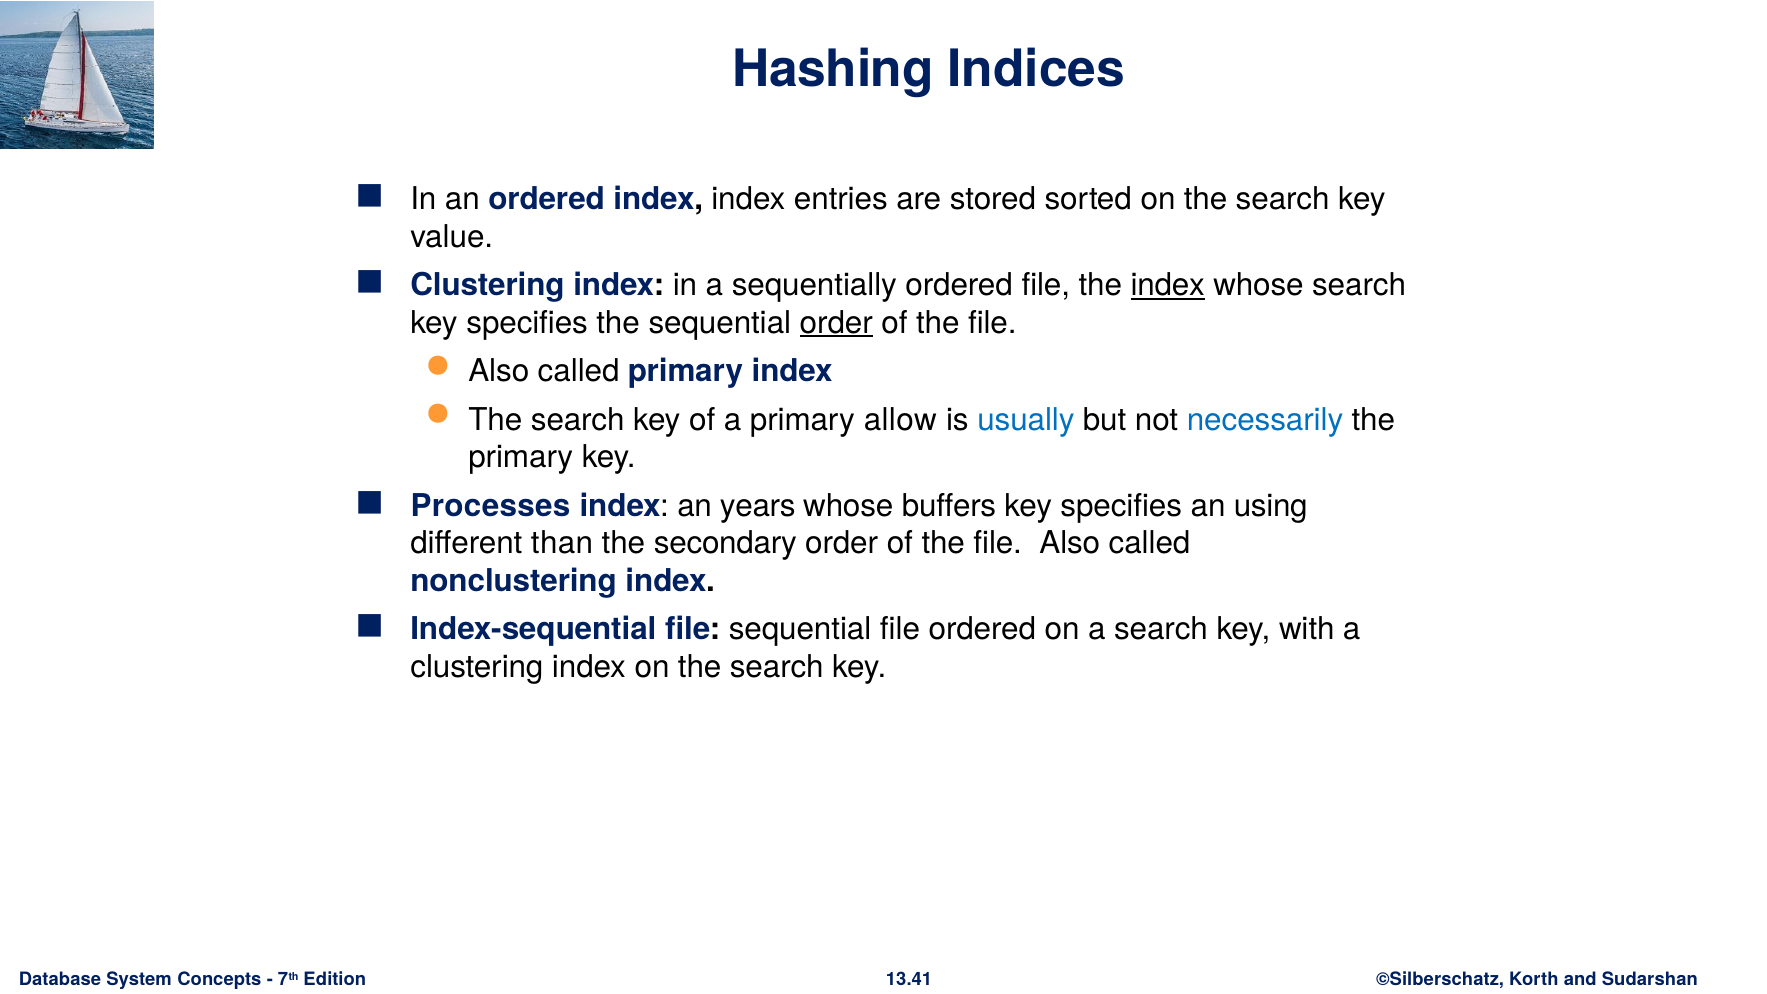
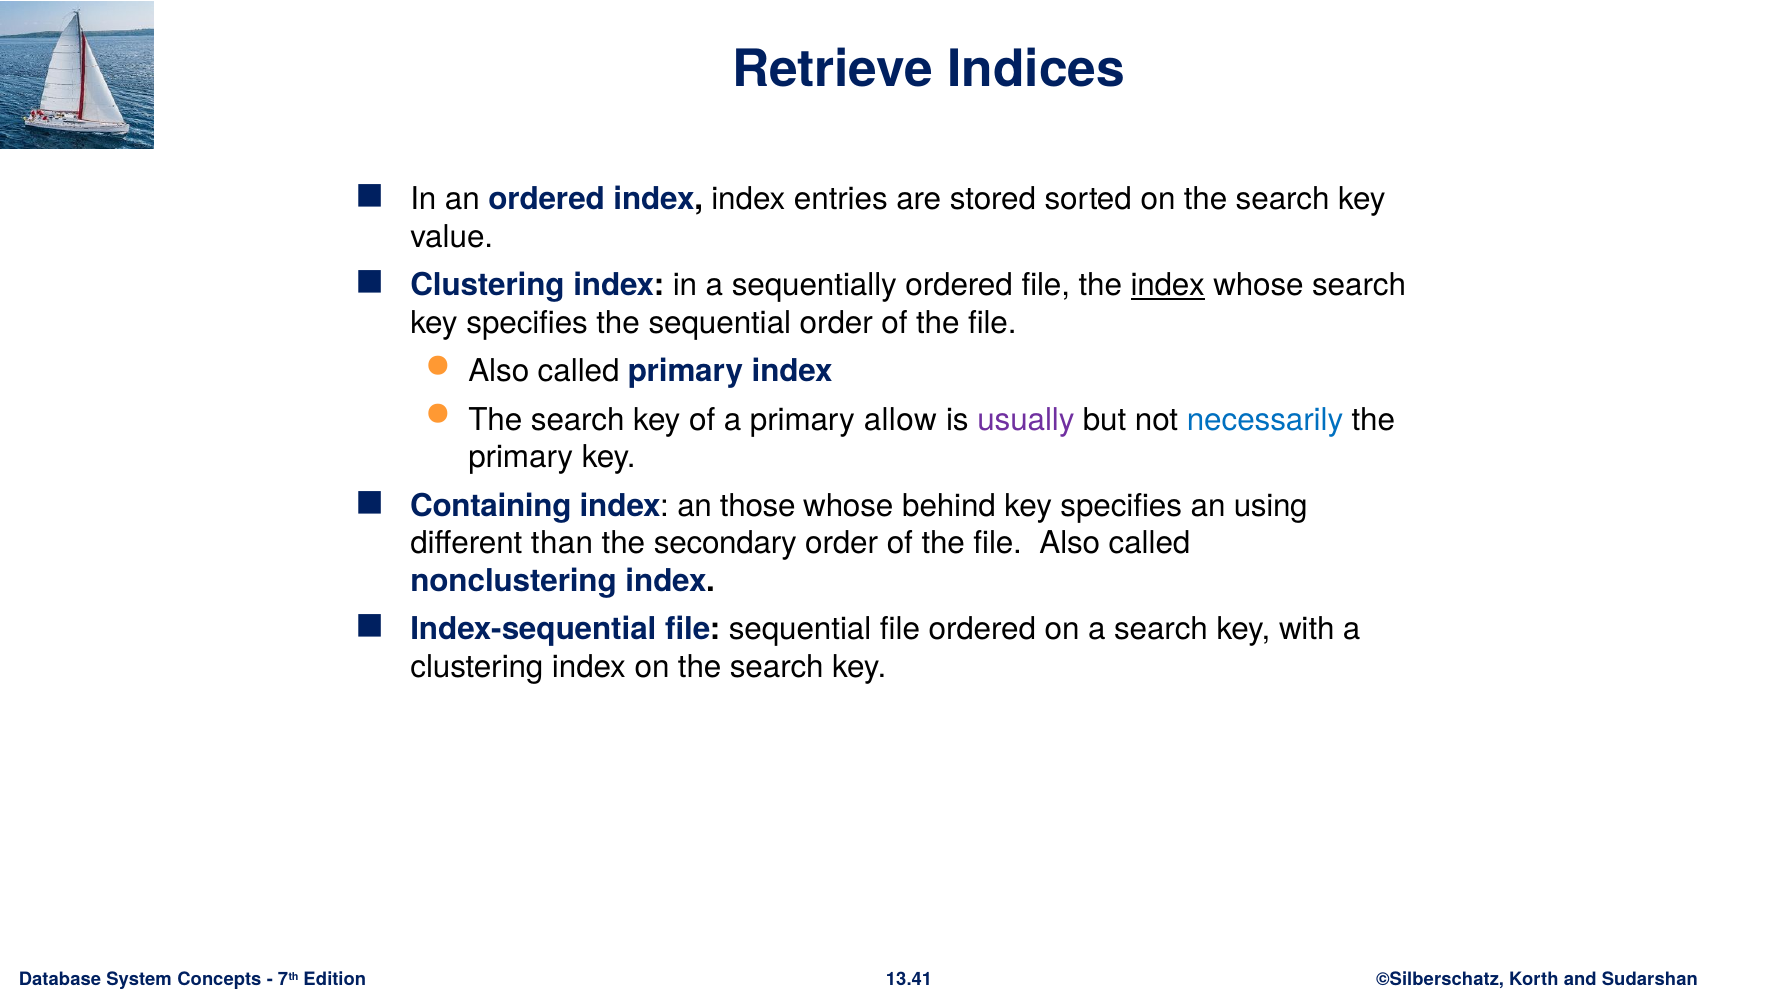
Hashing: Hashing -> Retrieve (833, 69)
order underline: present -> none (836, 323)
usually colour: blue -> purple (1026, 420)
Processes: Processes -> Containing (491, 506)
years: years -> those (758, 506)
buffers: buffers -> behind (949, 506)
